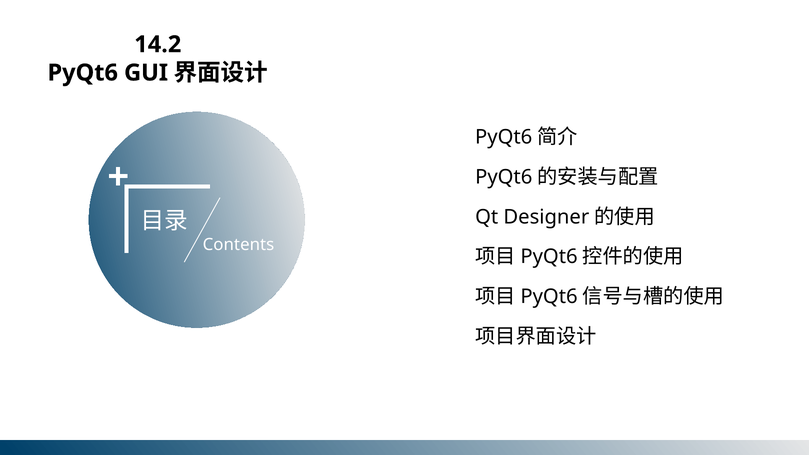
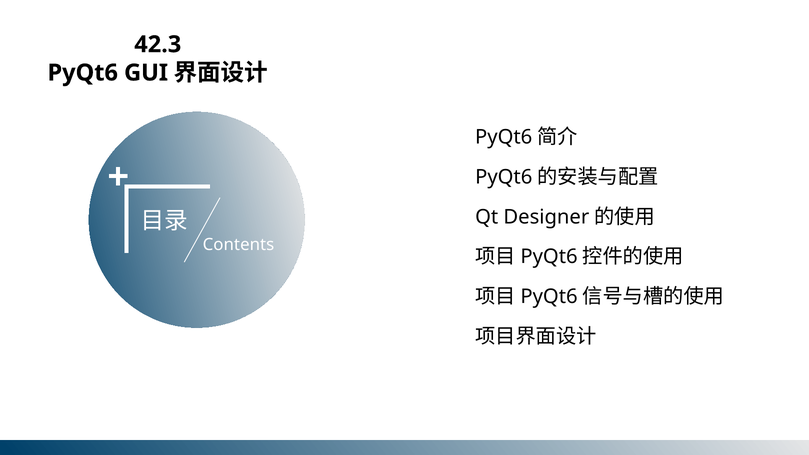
14.2: 14.2 -> 42.3 (158, 44)
